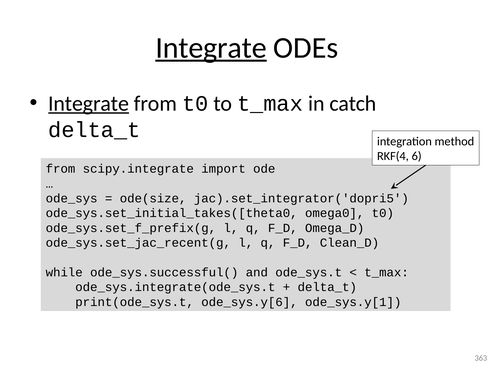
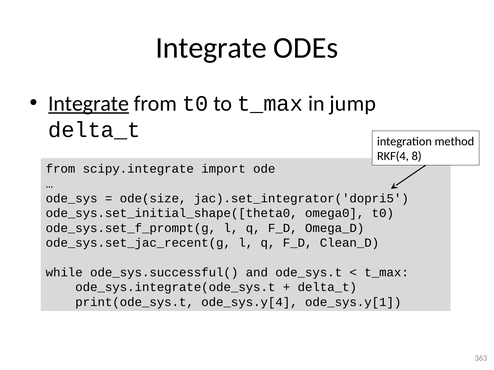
Integrate underline: present -> none (211, 48)
catch: catch -> jump (353, 104)
6: 6 -> 8 (417, 156)
ode_sys.set_initial_takes([theta0: ode_sys.set_initial_takes([theta0 -> ode_sys.set_initial_shape([theta0 (172, 214)
ode_sys.set_f_prefix(g: ode_sys.set_f_prefix(g -> ode_sys.set_f_prompt(g (131, 228)
ode_sys.y[6: ode_sys.y[6 -> ode_sys.y[4 (249, 302)
